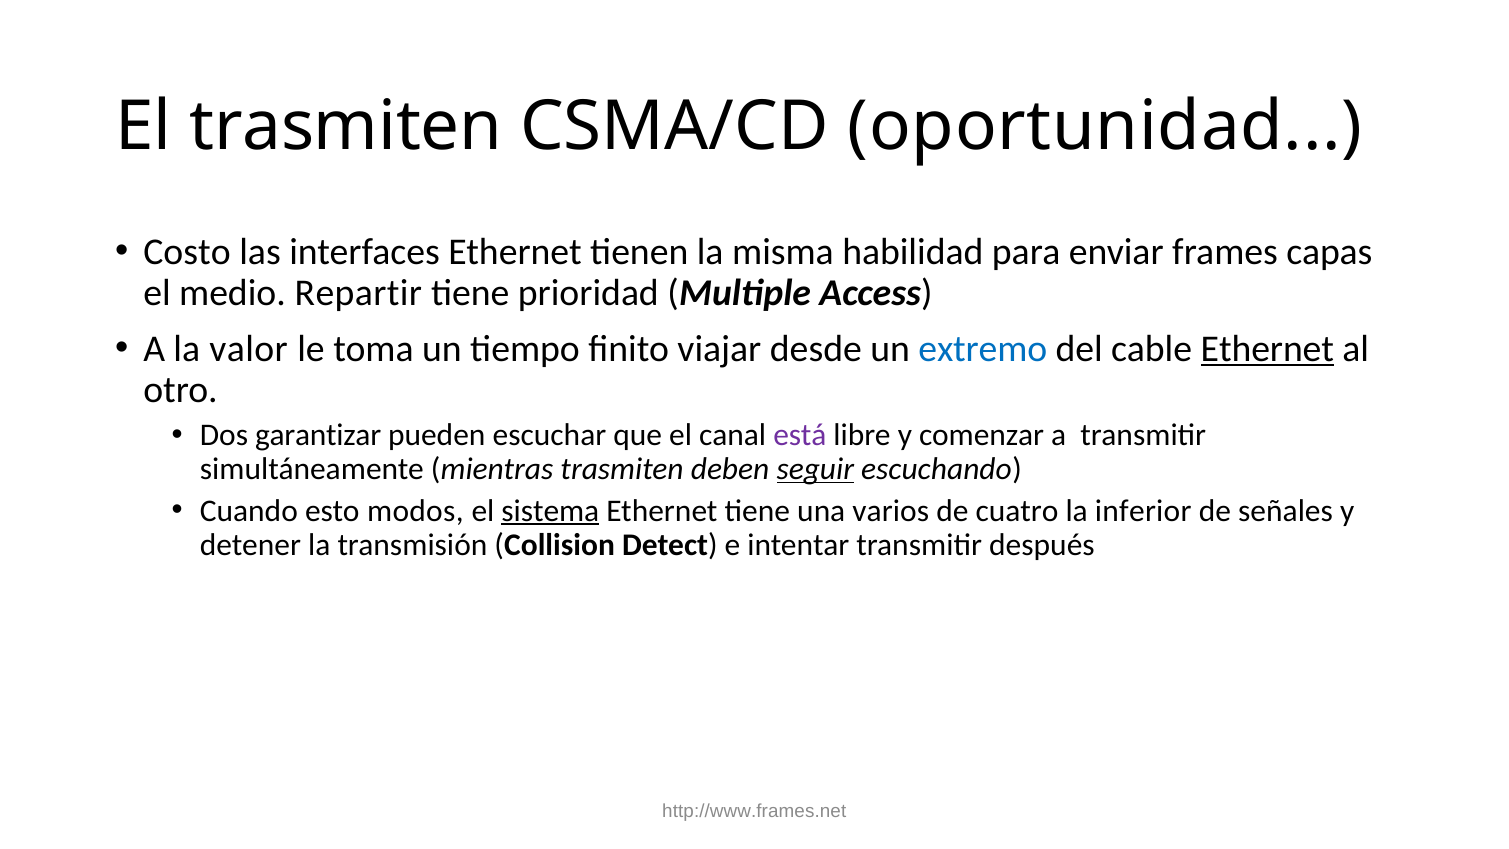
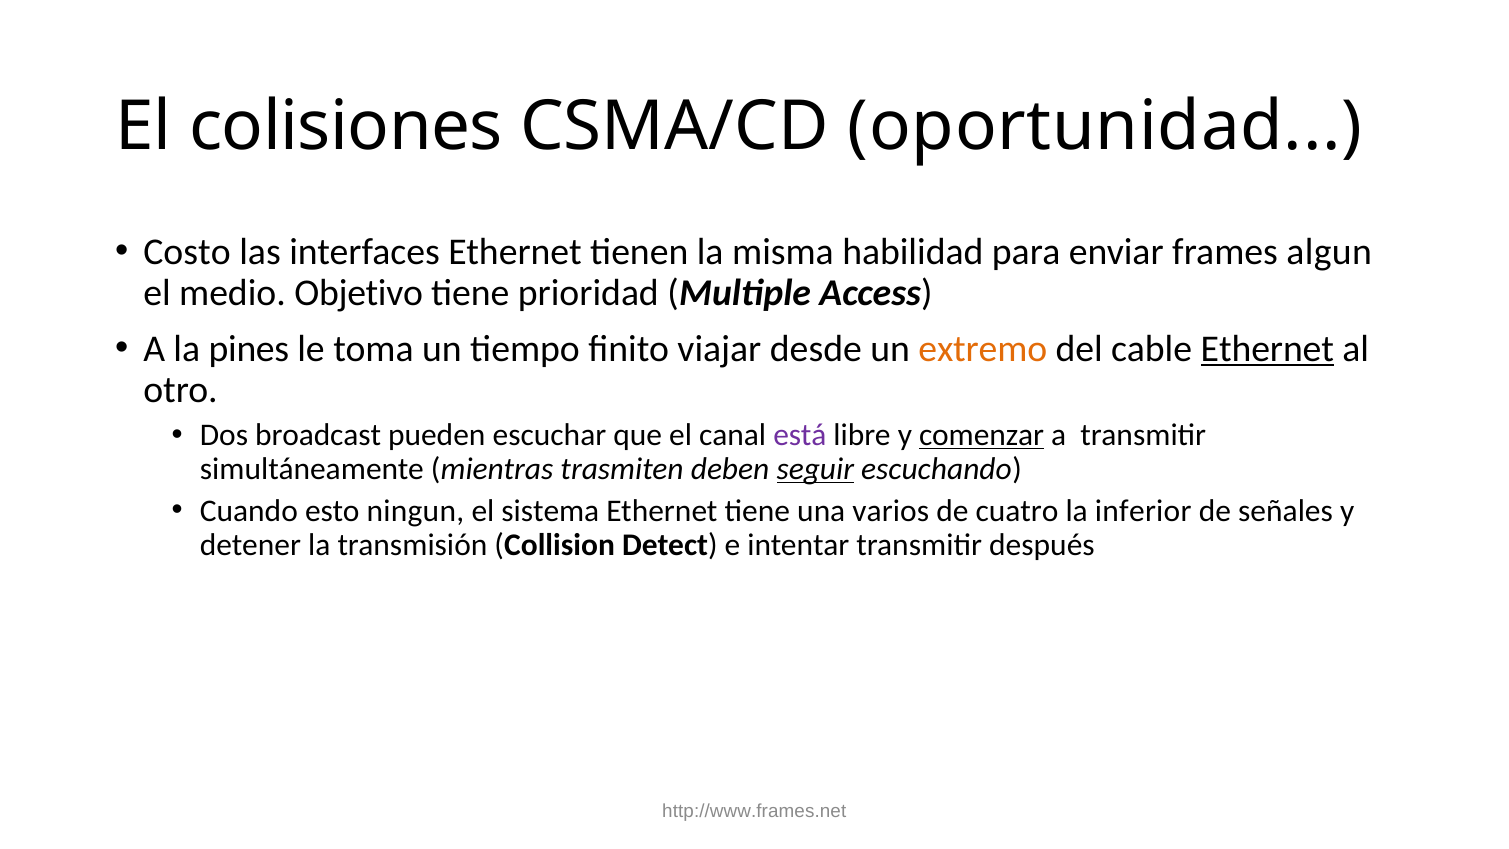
El trasmiten: trasmiten -> colisiones (346, 127)
capas: capas -> algun (1329, 252)
Repartir: Repartir -> Objetivo (359, 292)
valor: valor -> pines (249, 349)
extremo colour: blue -> orange (983, 349)
garantizar: garantizar -> broadcast (318, 435)
comenzar underline: none -> present (982, 435)
modos: modos -> ningun (415, 511)
sistema underline: present -> none (550, 511)
